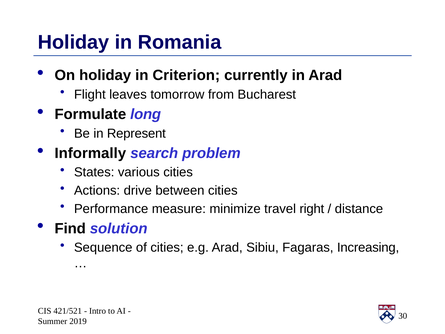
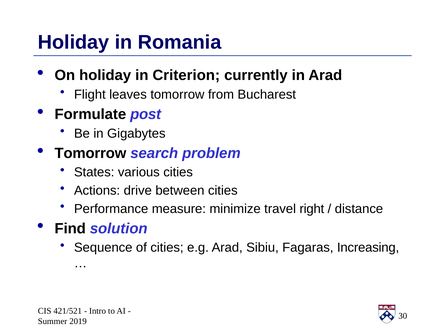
long: long -> post (146, 114)
Represent: Represent -> Gigabytes (136, 133)
Informally: Informally -> Tomorrow (90, 153)
